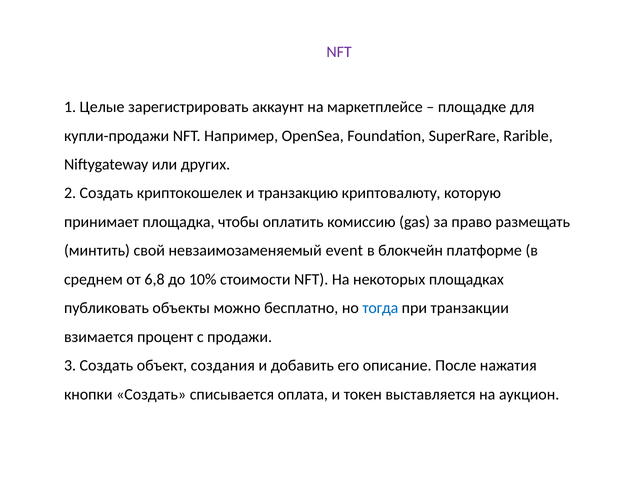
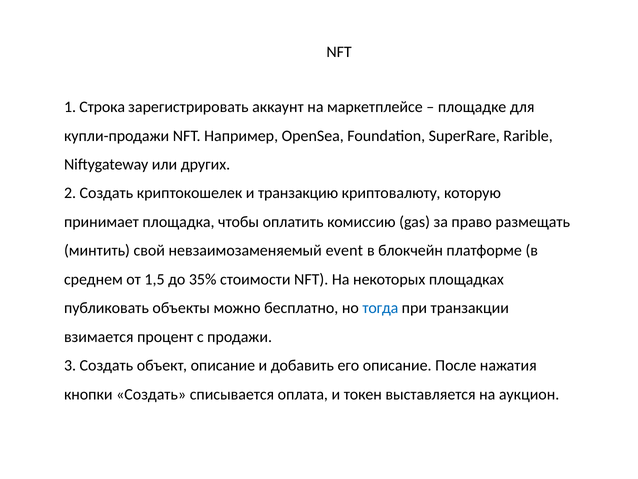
NFT colour: purple -> black (339, 52)
Целые: Целые -> Строка (102, 107)
6,8: 6,8 -> 1,5 (155, 279)
10%: 10% -> 35% (203, 279)
объект создания: создания -> описание (223, 365)
